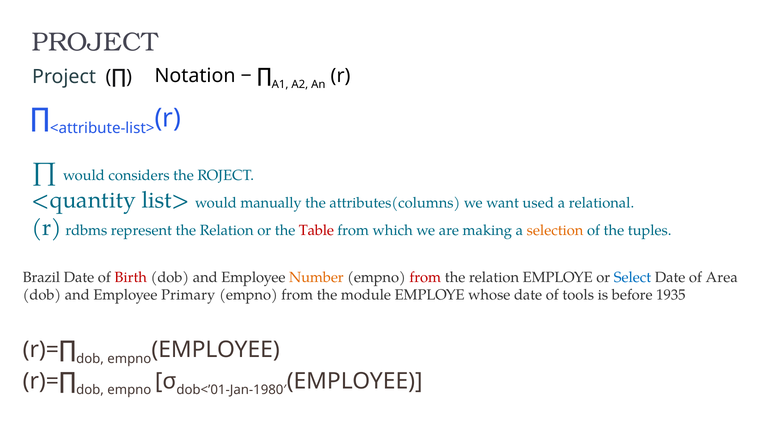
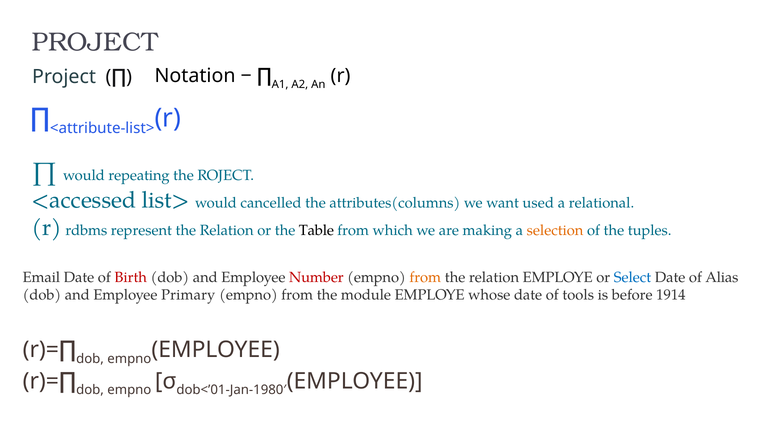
considers: considers -> repeating (139, 175)
<quantity: <quantity -> <accessed (84, 200)
manually: manually -> cancelled (271, 203)
Table colour: red -> black (316, 230)
Brazil: Brazil -> Email (41, 277)
Number colour: orange -> red (316, 277)
from colour: red -> orange (425, 277)
Area: Area -> Alias (722, 277)
1935: 1935 -> 1914 (671, 295)
